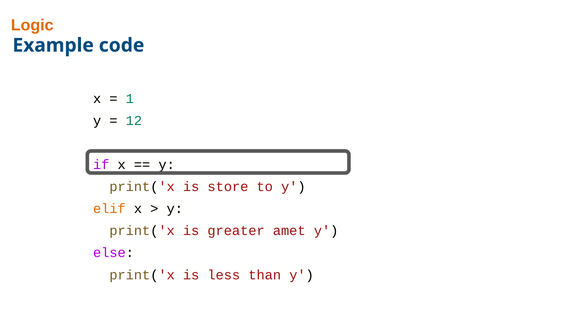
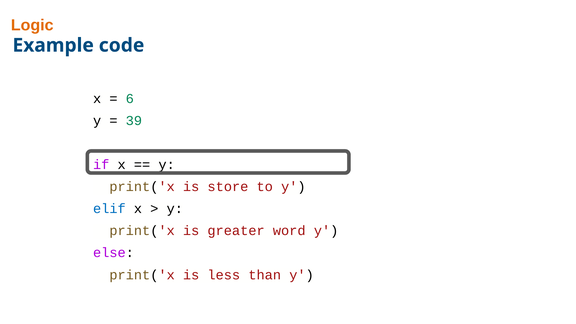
1: 1 -> 6 (130, 99)
12: 12 -> 39 (134, 121)
elif colour: orange -> blue (109, 209)
amet: amet -> word (289, 231)
